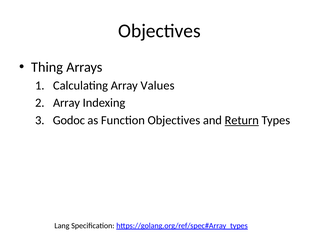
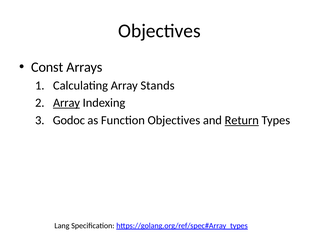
Thing: Thing -> Const (47, 67)
Values: Values -> Stands (158, 85)
Array underline: none -> present (66, 103)
